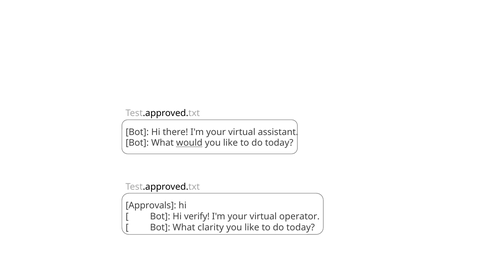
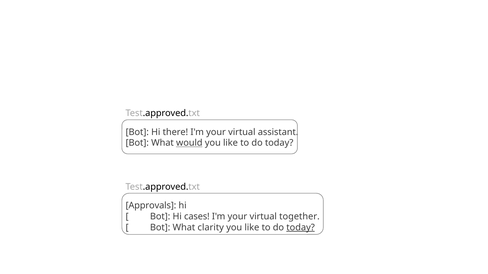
verify: verify -> cases (197, 217)
operator: operator -> together (299, 217)
today underline: none -> present (301, 228)
